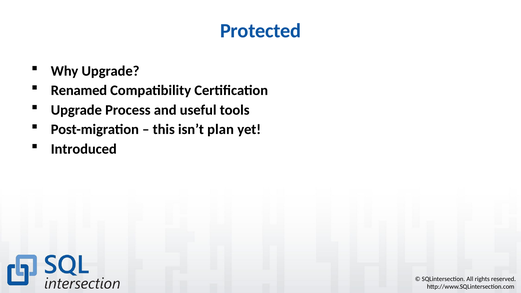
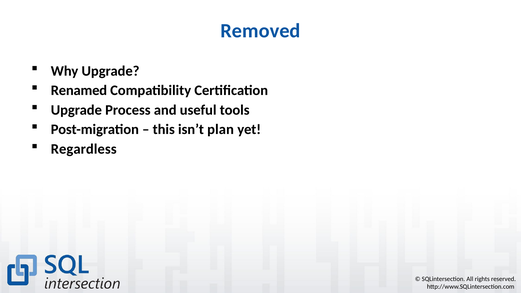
Protected: Protected -> Removed (260, 31)
Introduced: Introduced -> Regardless (84, 149)
